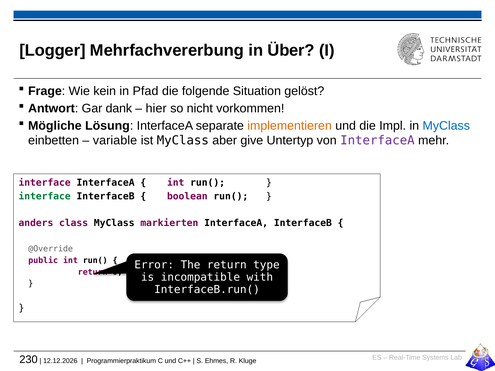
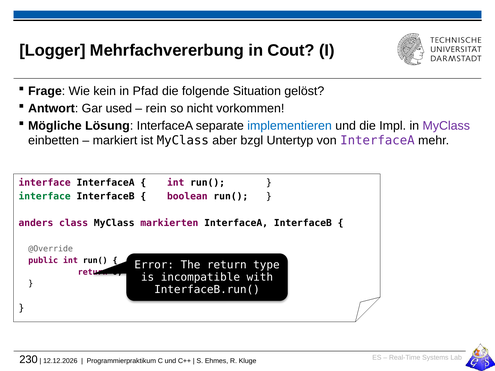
Über: Über -> Cout (291, 50)
dank: dank -> used (119, 108)
hier: hier -> rein (156, 108)
implementieren colour: orange -> blue (290, 126)
MyClass colour: blue -> purple (446, 126)
variable: variable -> markiert (115, 141)
give: give -> bzgl (252, 141)
